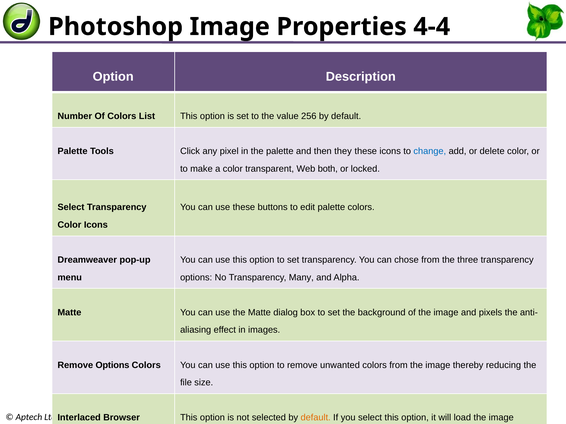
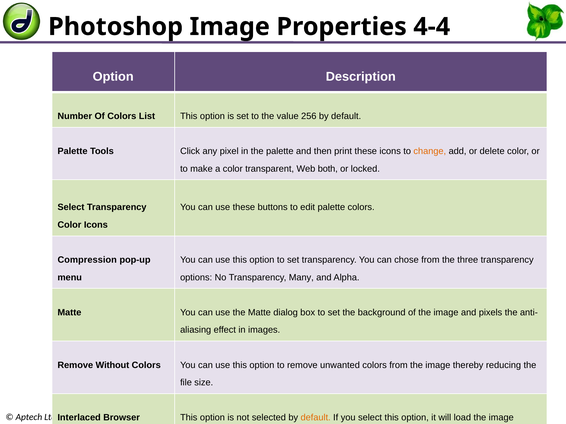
they: they -> print (343, 151)
change colour: blue -> orange (430, 151)
Dreamweaver: Dreamweaver -> Compression (87, 260)
Remove Options: Options -> Without (112, 365)
